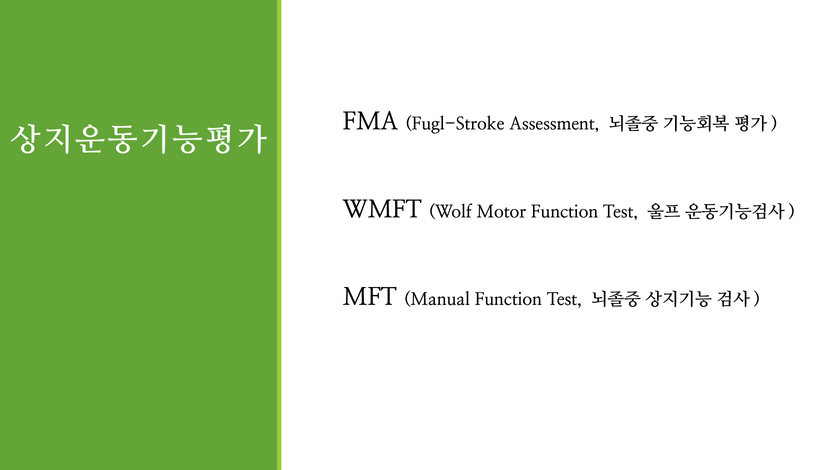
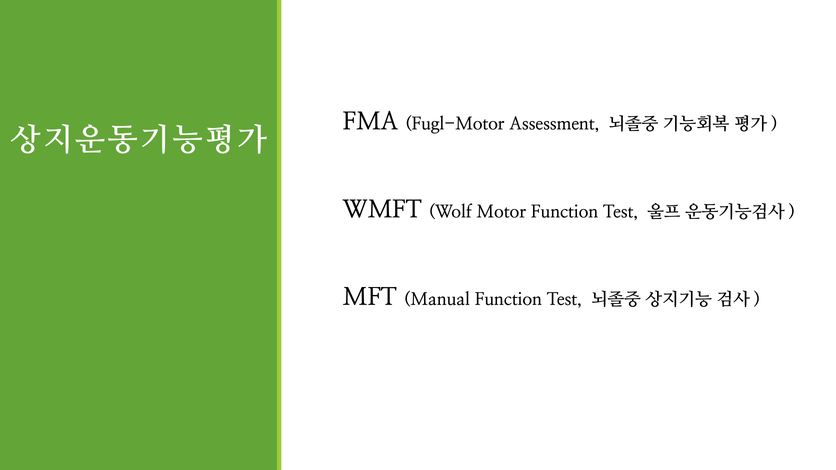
Fugl-Stroke: Fugl-Stroke -> Fugl-Motor (455, 124)
